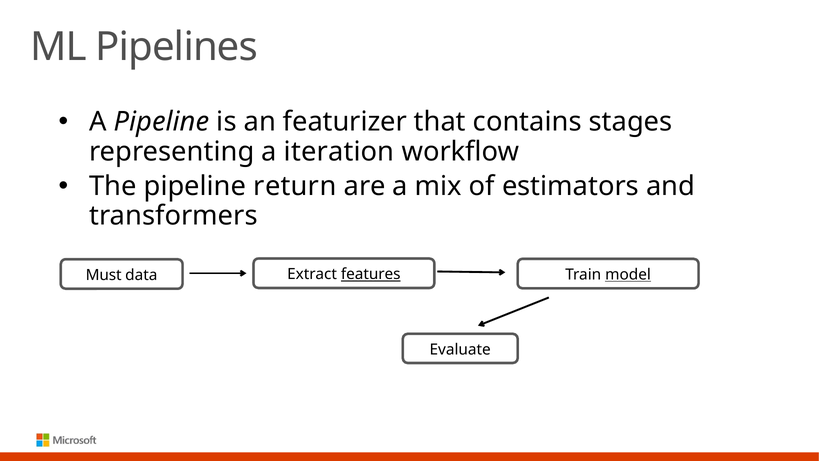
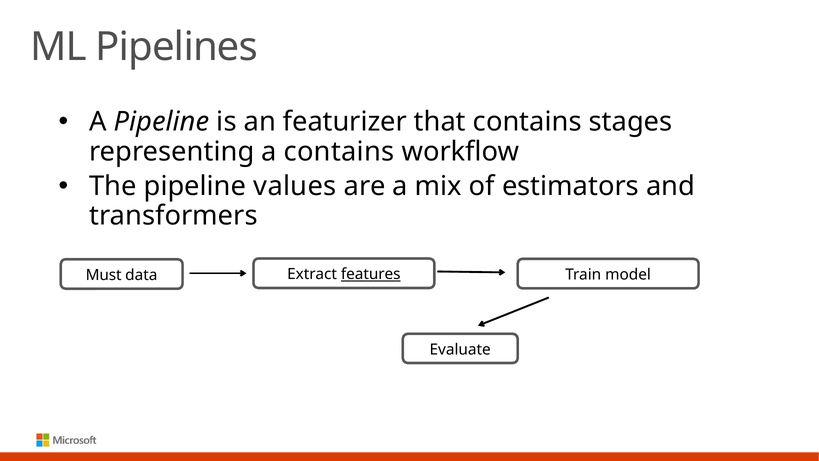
a iteration: iteration -> contains (339, 151)
return: return -> values (295, 186)
model underline: present -> none (628, 274)
